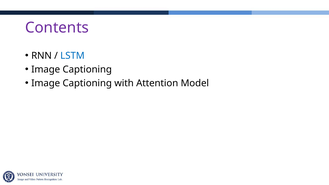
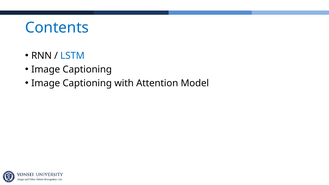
Contents colour: purple -> blue (57, 28)
